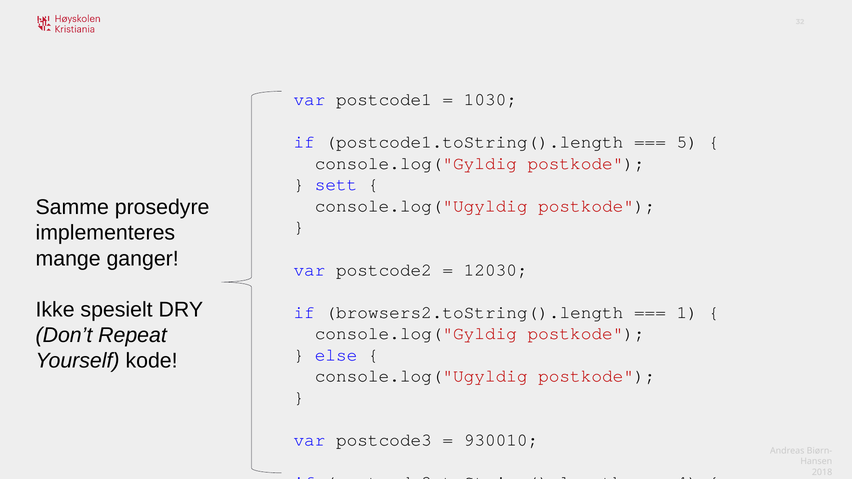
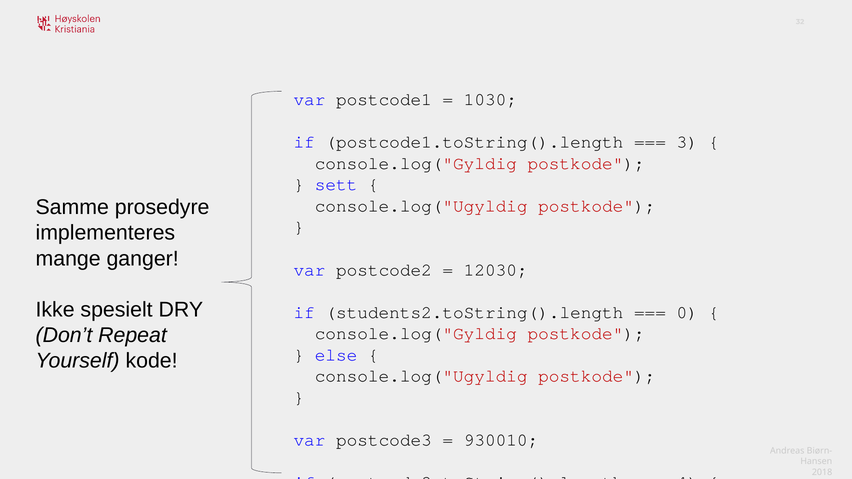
5: 5 -> 3 (687, 142)
browsers2.toString().length: browsers2.toString().length -> students2.toString().length (474, 313)
1: 1 -> 0 (687, 313)
